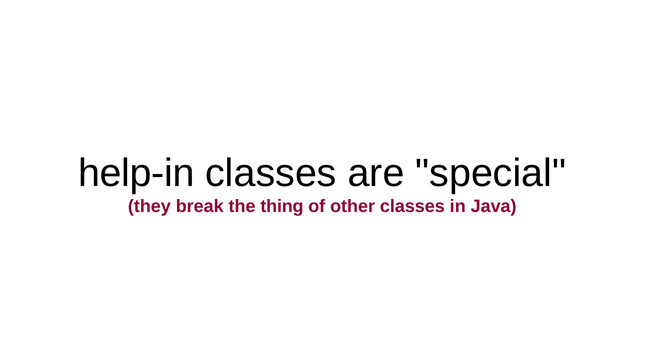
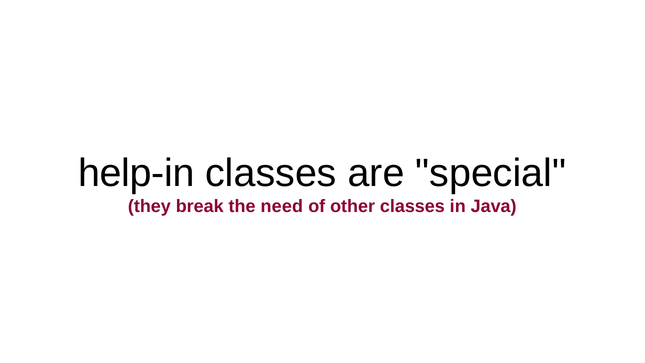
thing: thing -> need (282, 206)
